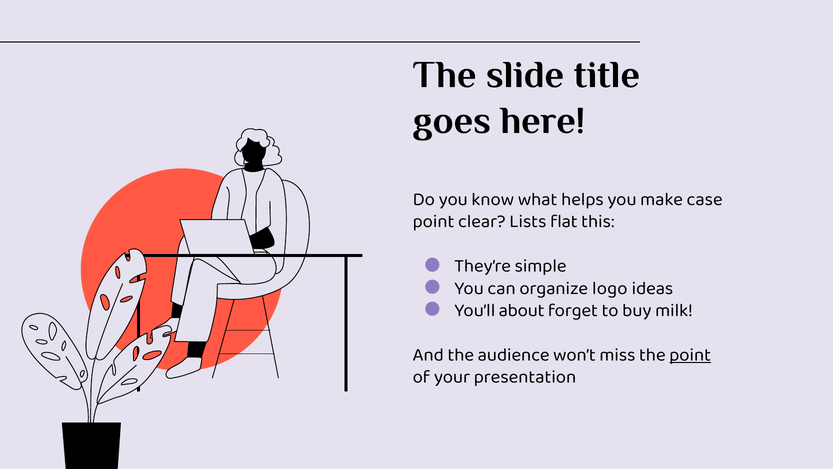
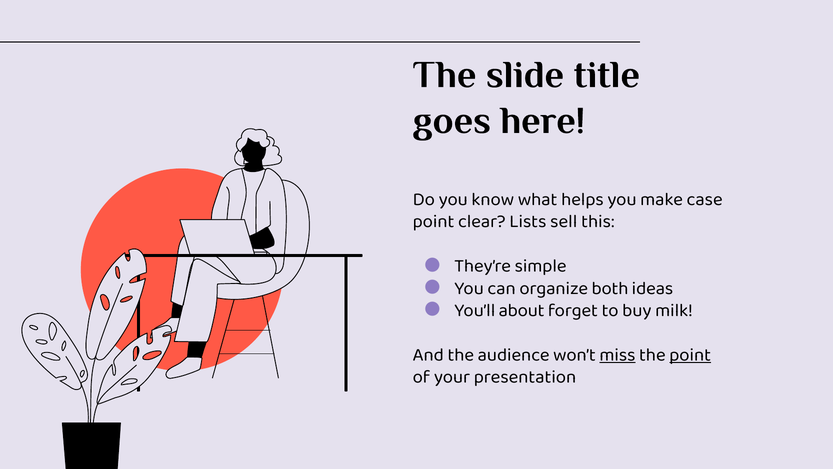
flat: flat -> sell (564, 221)
logo: logo -> both (610, 288)
miss underline: none -> present (617, 354)
